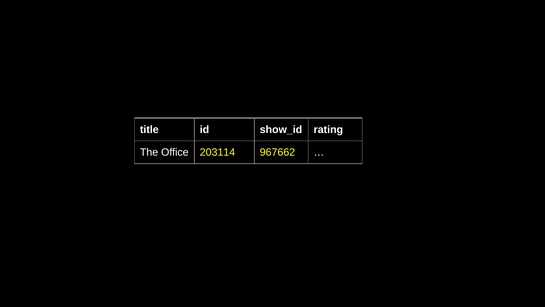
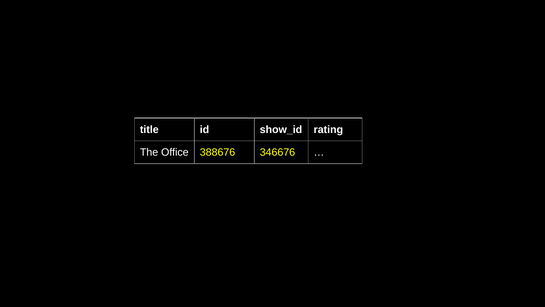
203114: 203114 -> 388676 (218, 152)
967662: 967662 -> 346676 (277, 152)
